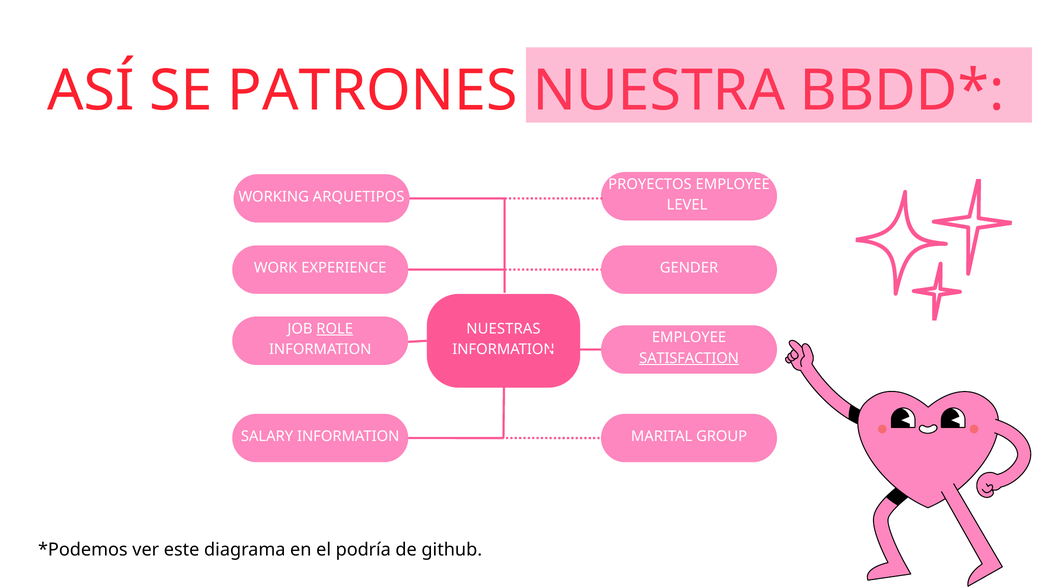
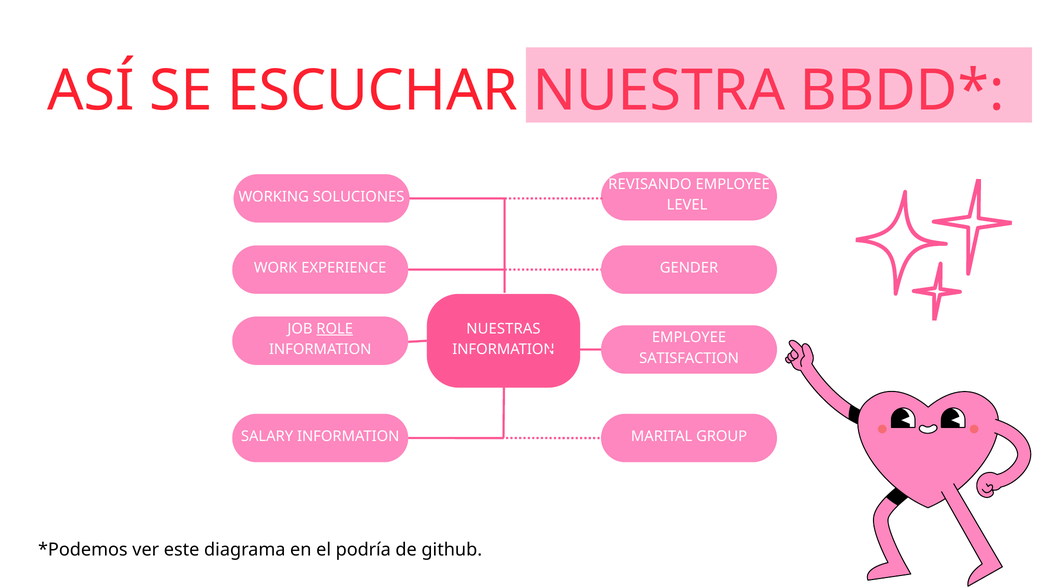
PATRONES: PATRONES -> ESCUCHAR (373, 91)
PROYECTOS: PROYECTOS -> REVISANDO (650, 184)
ARQUETIPOS: ARQUETIPOS -> SOLUCIONES (359, 197)
SATISFACTION underline: present -> none (689, 358)
